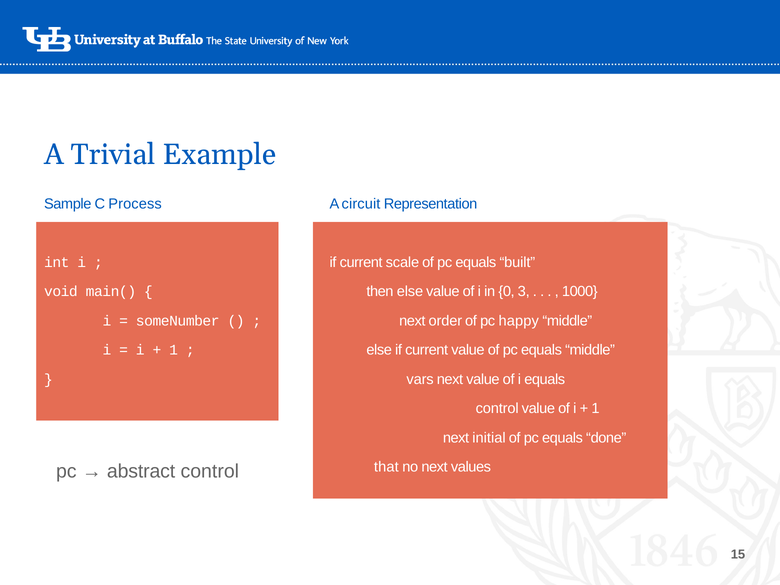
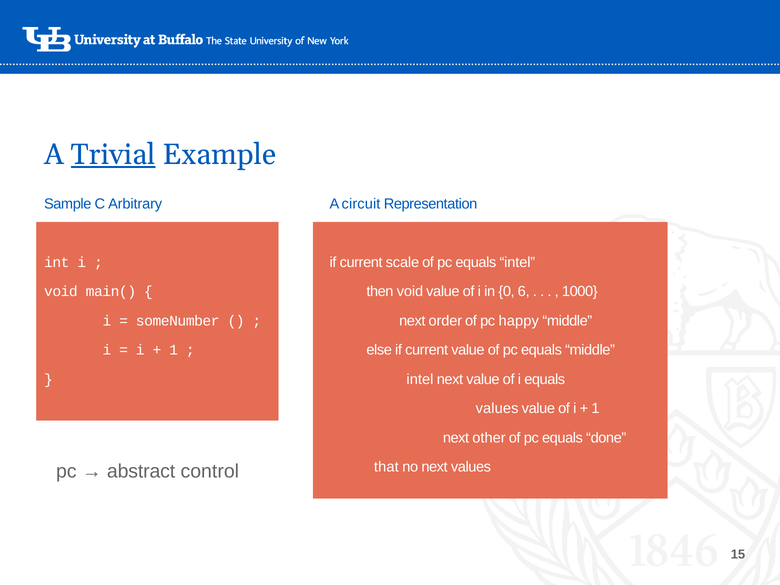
Trivial underline: none -> present (113, 155)
Process: Process -> Arbitrary (135, 204)
equals built: built -> intel (517, 262)
then else: else -> void (410, 292)
3: 3 -> 6 (524, 292)
vars: vars -> intel (420, 379)
control: control -> values (497, 409)
initial: initial -> other (489, 438)
